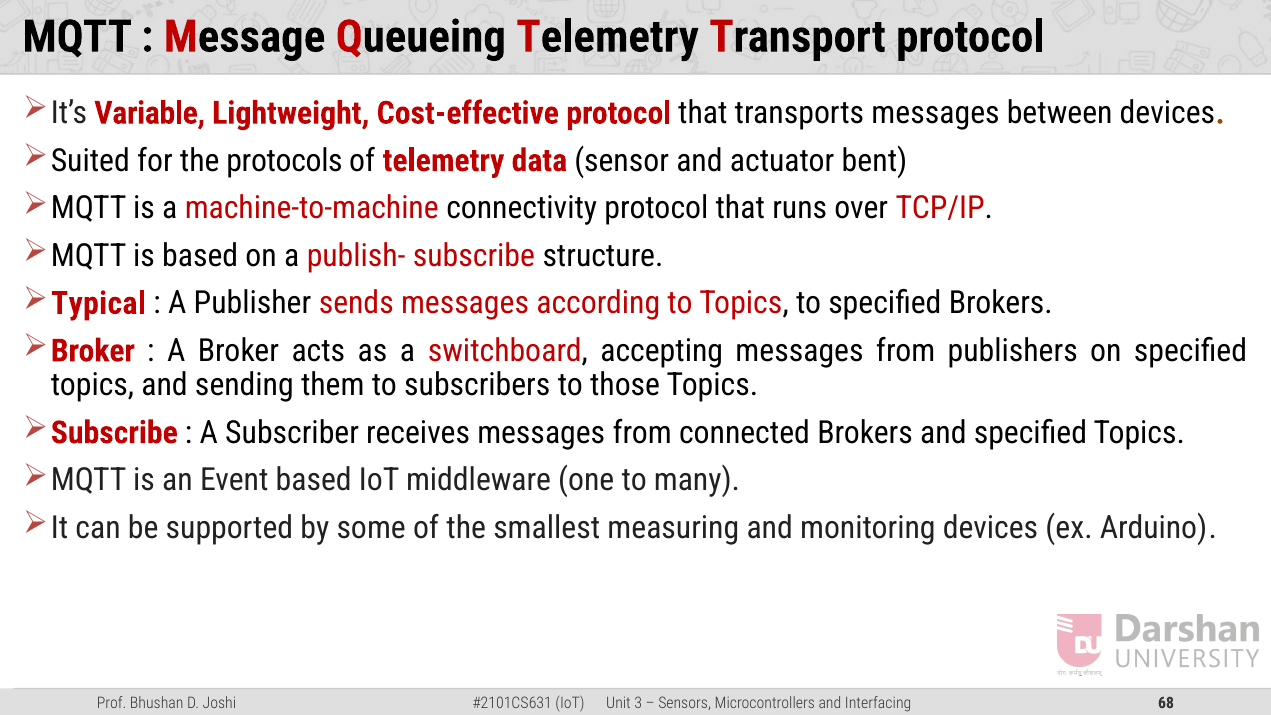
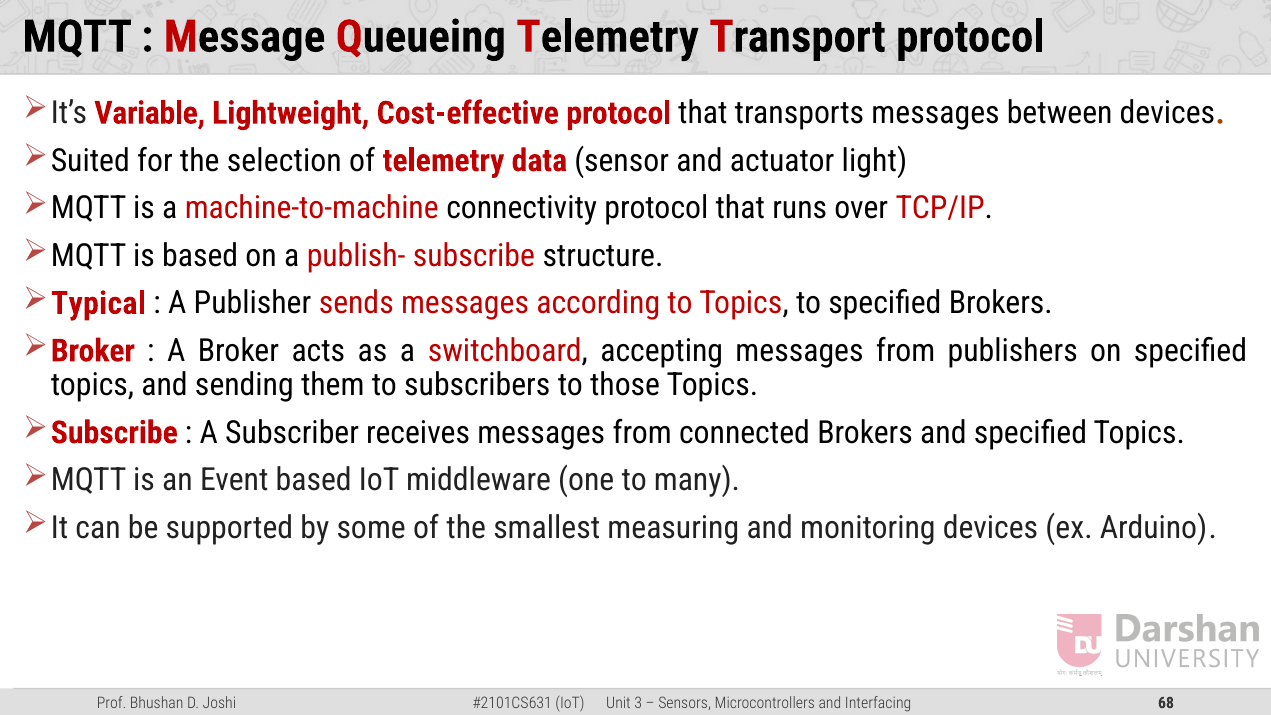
protocols: protocols -> selection (284, 161)
bent: bent -> light (874, 161)
